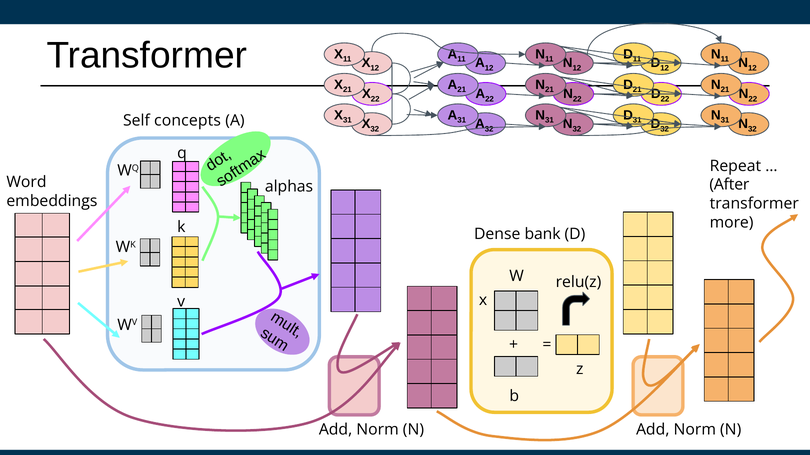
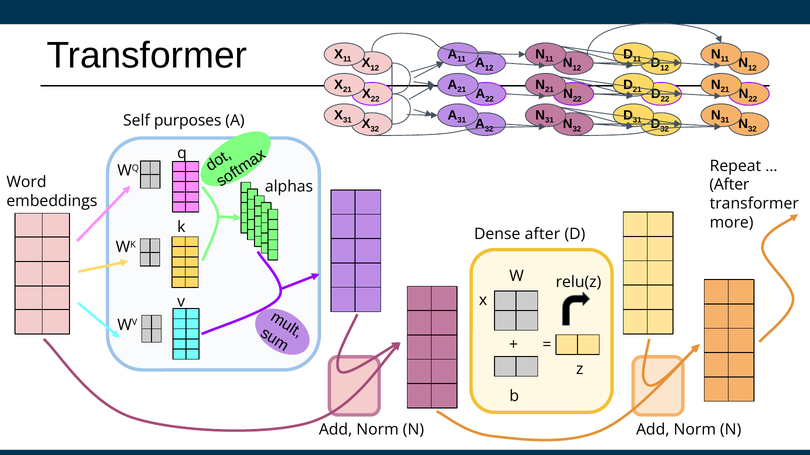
concepts: concepts -> purposes (188, 120)
Dense bank: bank -> after (542, 234)
